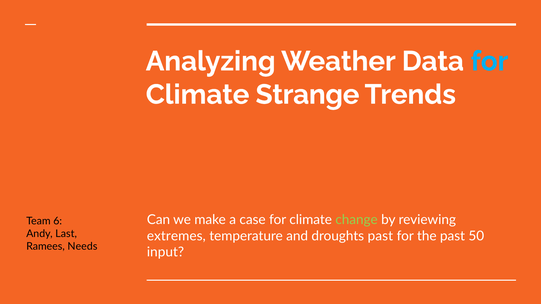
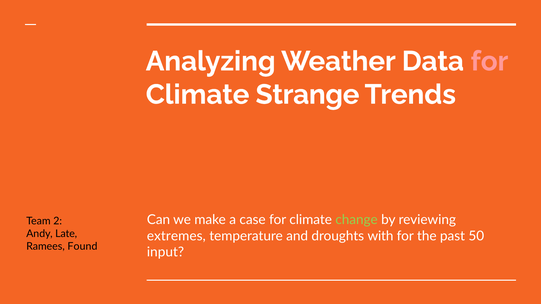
for colour: light blue -> pink (489, 61)
6: 6 -> 2 (58, 221)
Last: Last -> Late (66, 234)
droughts past: past -> with (380, 236)
Needs: Needs -> Found (82, 247)
